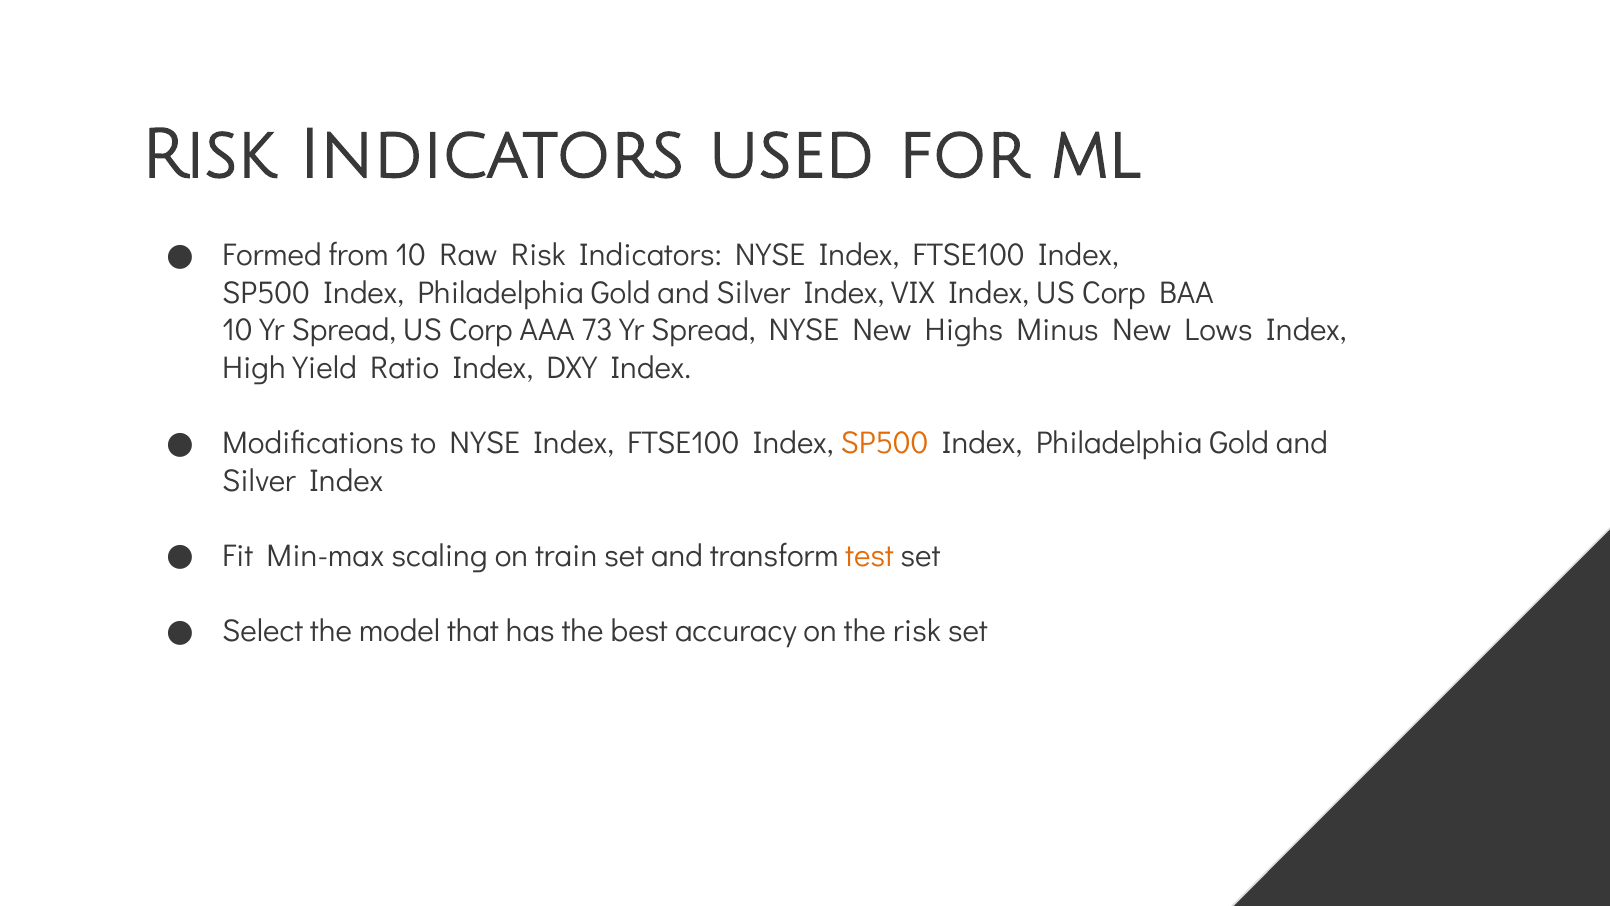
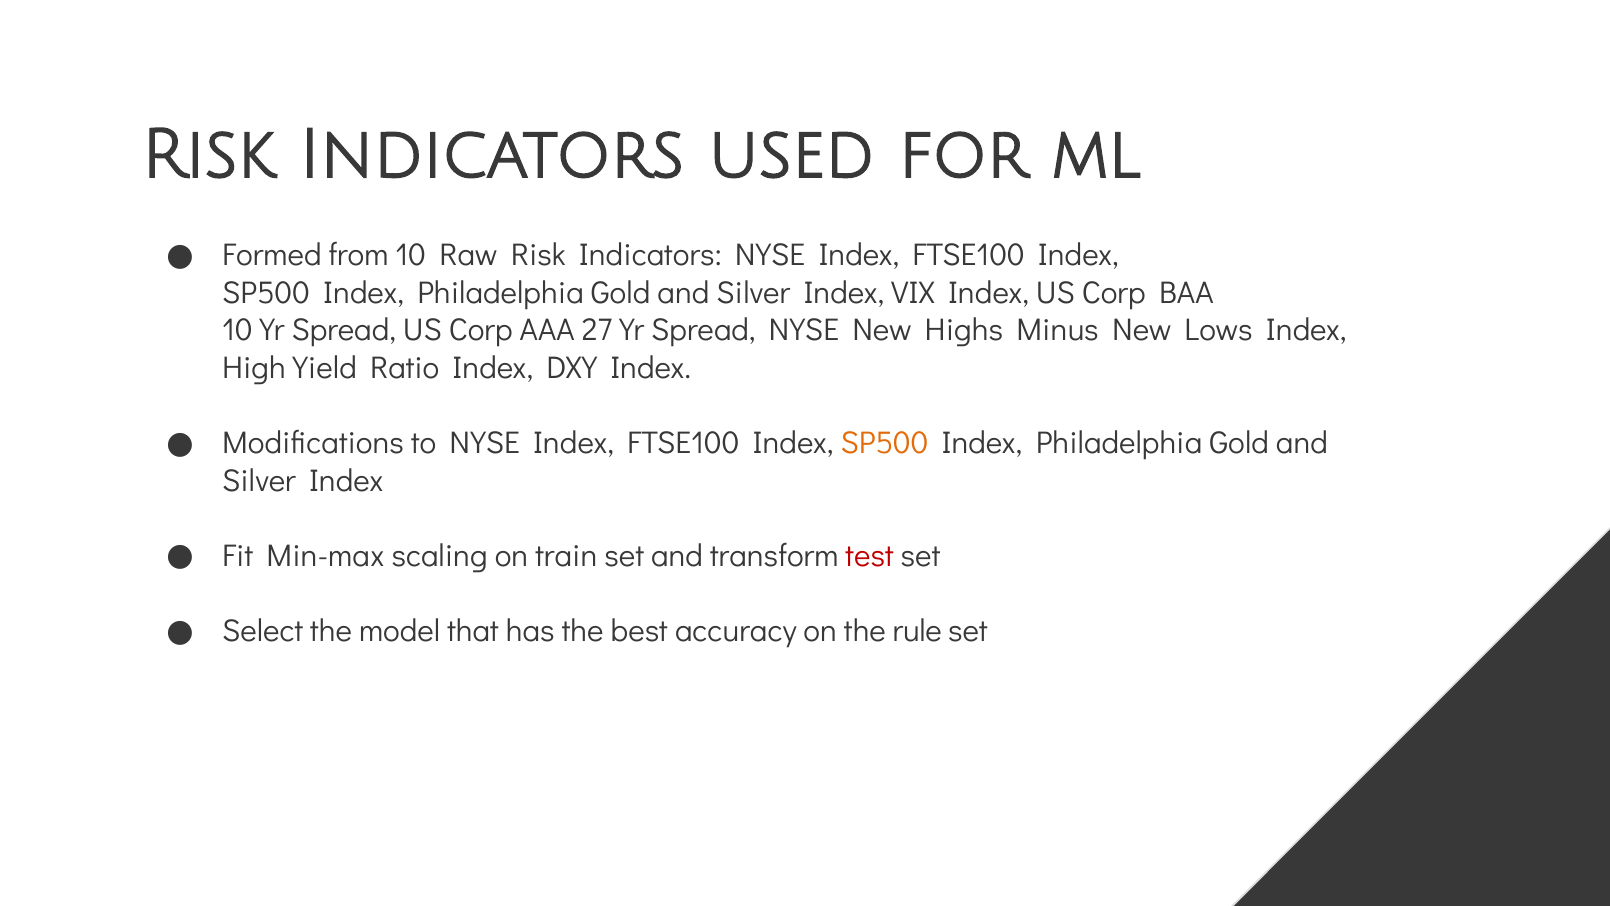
73: 73 -> 27 (597, 330)
test colour: orange -> red (870, 556)
the risk: risk -> rule (917, 631)
